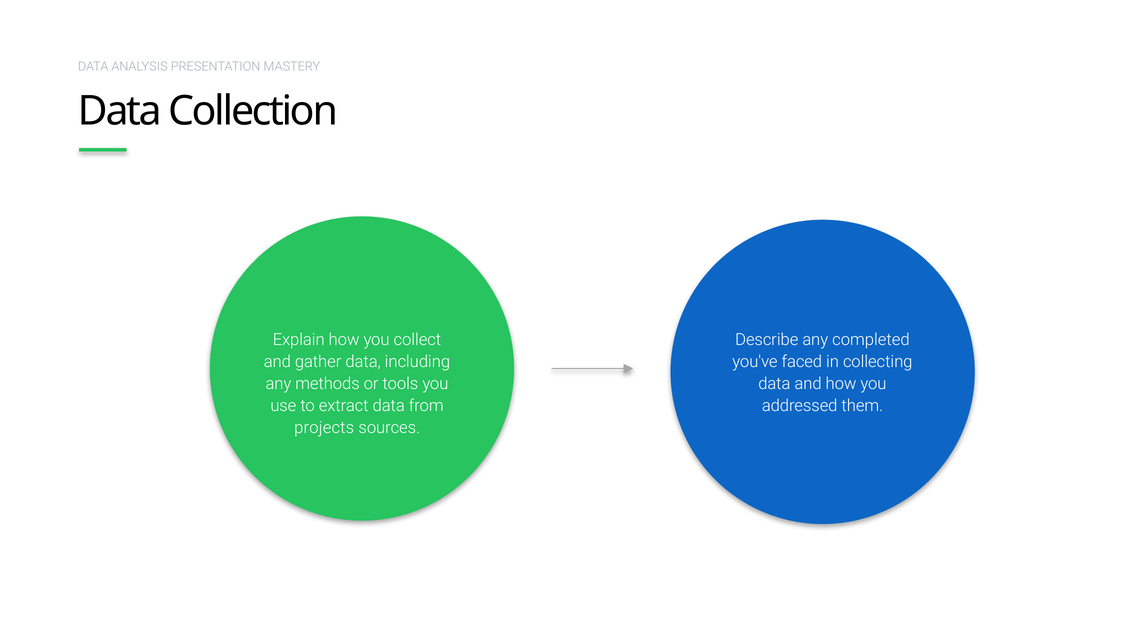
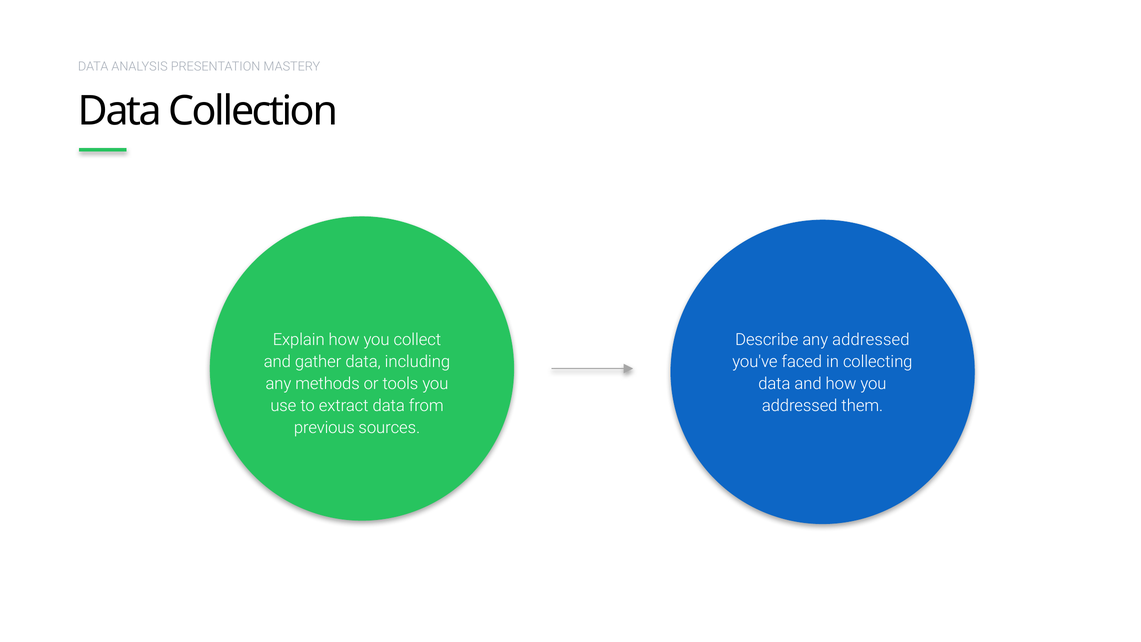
any completed: completed -> addressed (871, 340)
projects: projects -> previous (324, 427)
